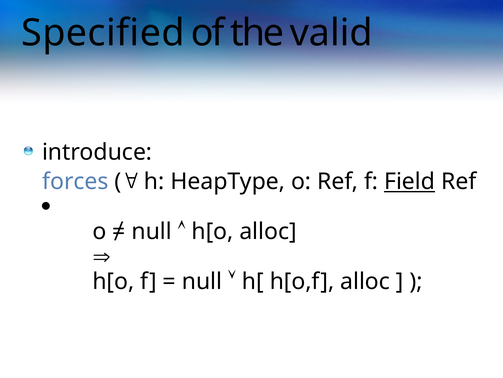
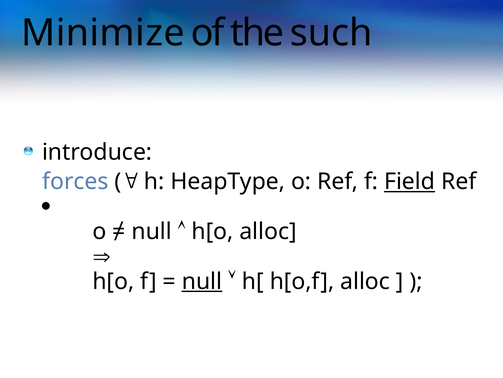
Specified: Specified -> Minimize (103, 33)
valid: valid -> such (331, 33)
null underline: none -> present (202, 281)
